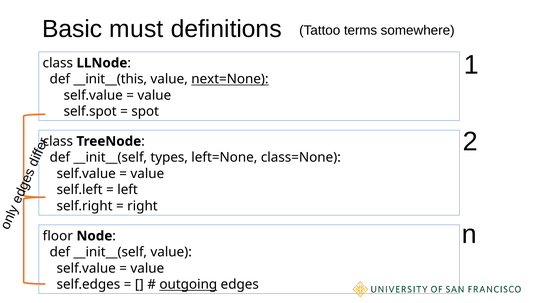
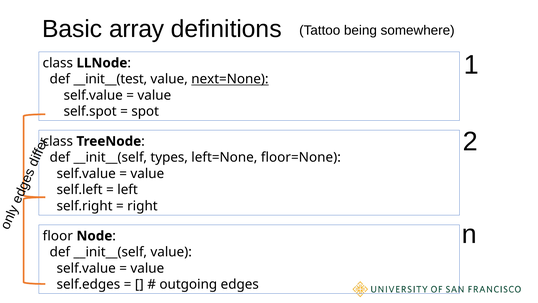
must: must -> array (137, 29)
terms: terms -> being (360, 30)
__init__(this: __init__(this -> __init__(test (110, 79)
class=None: class=None -> floor=None (301, 157)
outgoing underline: present -> none (188, 284)
